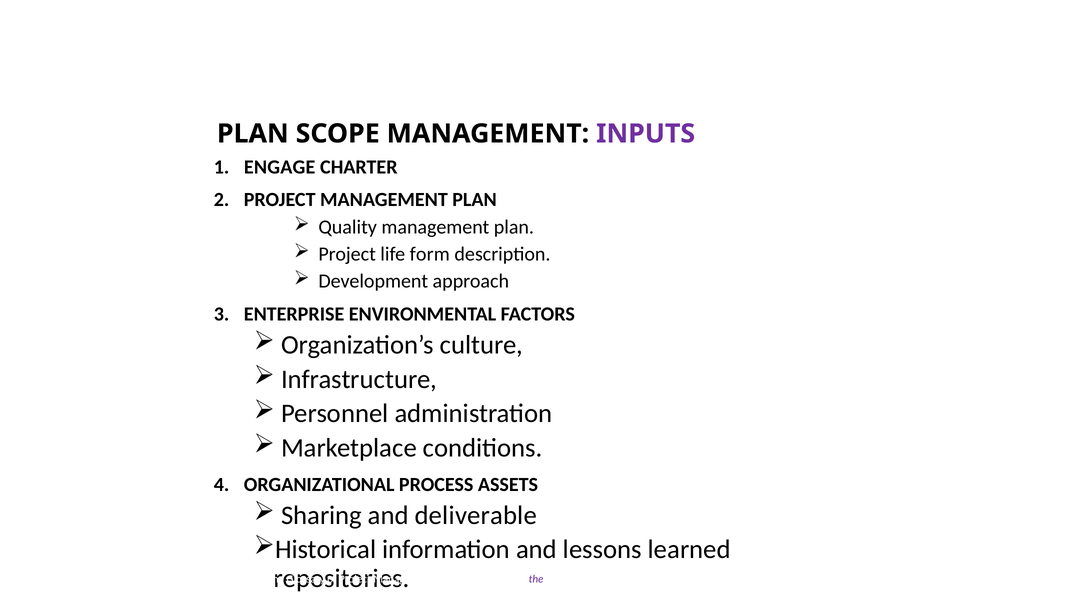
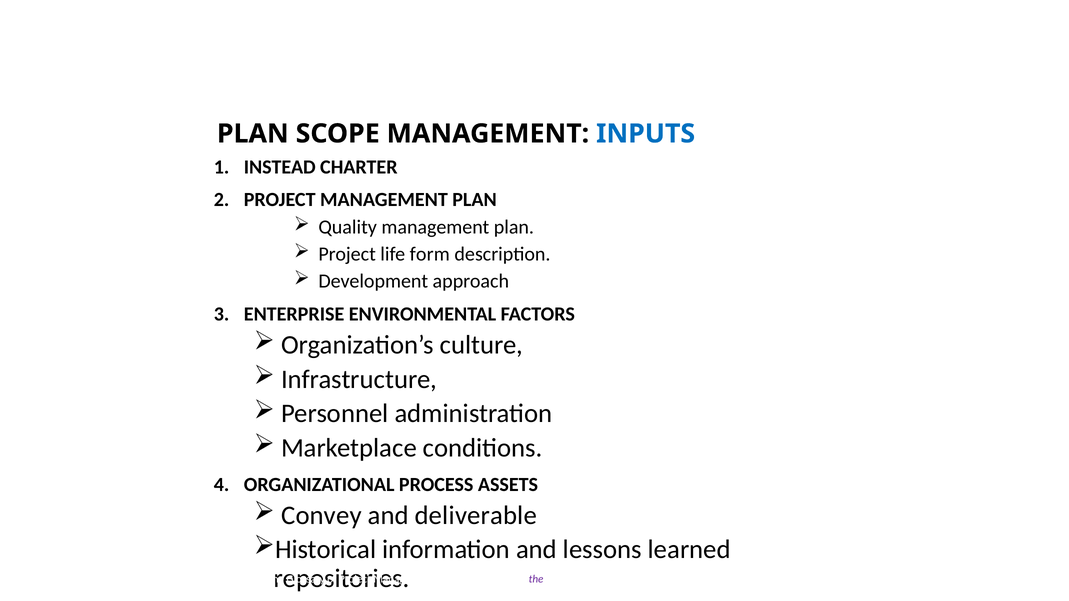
INPUTS colour: purple -> blue (646, 134)
ENGAGE: ENGAGE -> INSTEAD (280, 167)
Sharing: Sharing -> Convey (321, 515)
